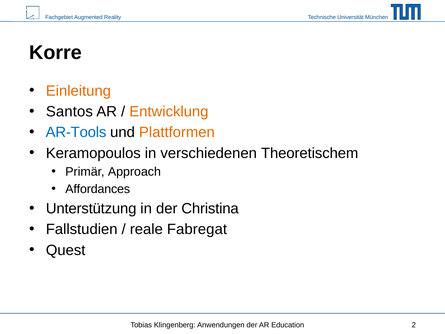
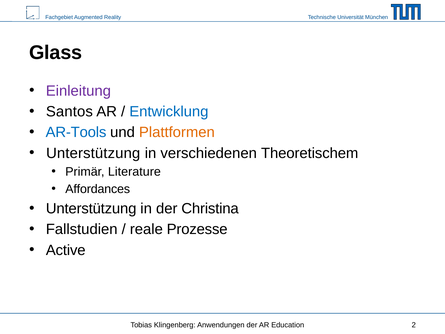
Korre: Korre -> Glass (56, 53)
Einleitung colour: orange -> purple (78, 91)
Entwicklung colour: orange -> blue (169, 112)
Keramopoulos: Keramopoulos -> Unterstützung (93, 153)
Approach: Approach -> Literature (134, 172)
Fabregat: Fabregat -> Prozesse (197, 229)
Quest: Quest -> Active (66, 250)
